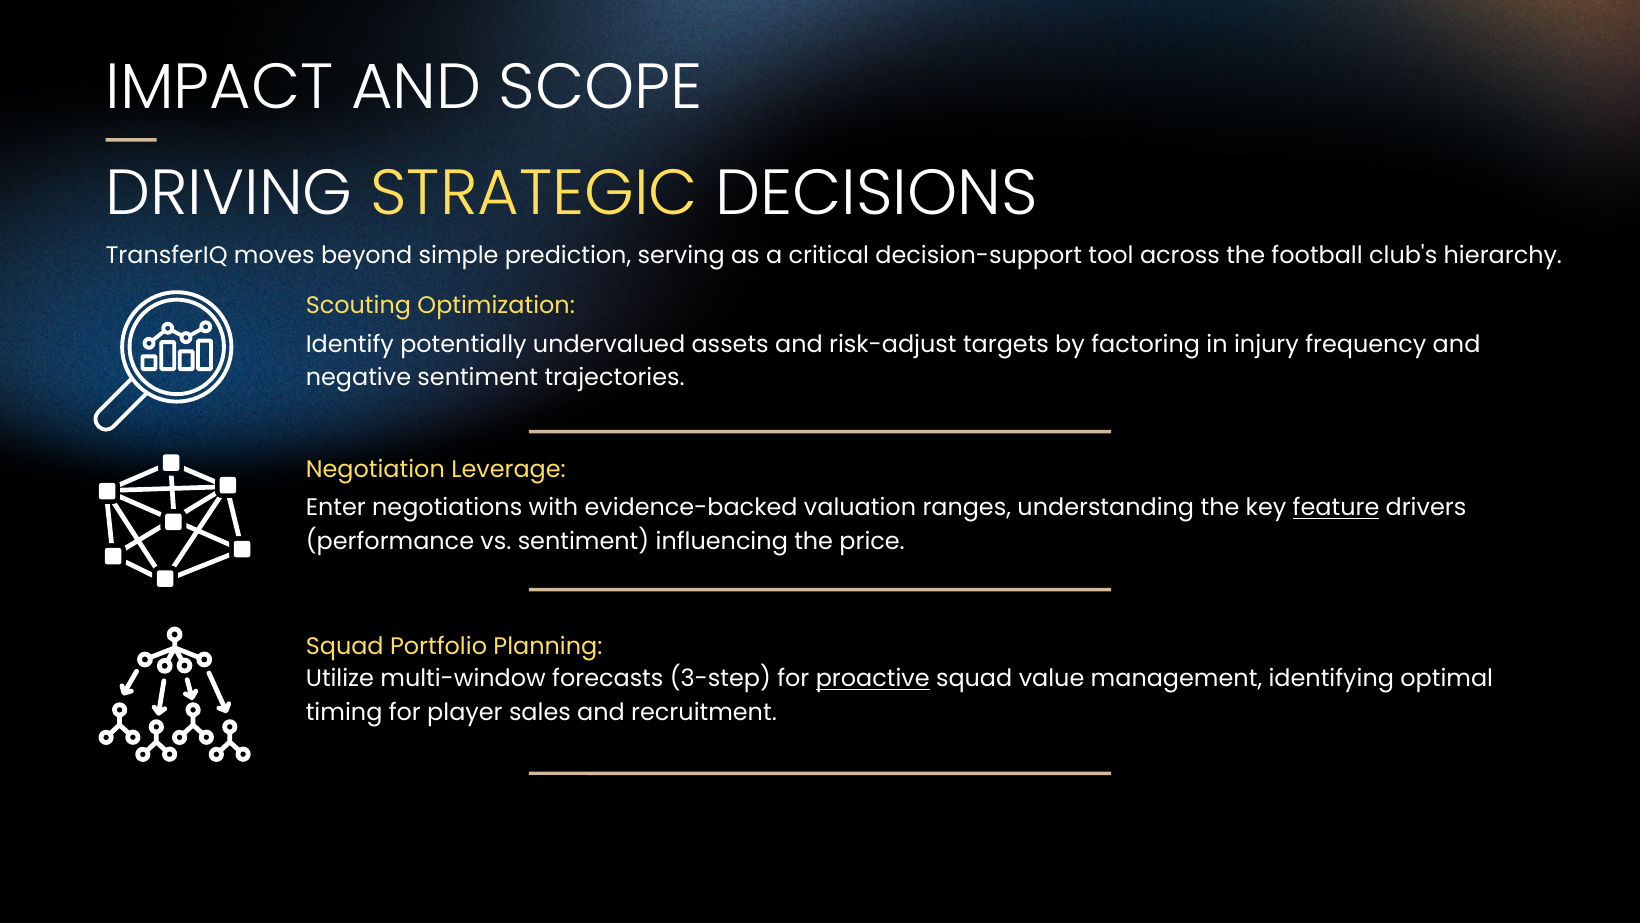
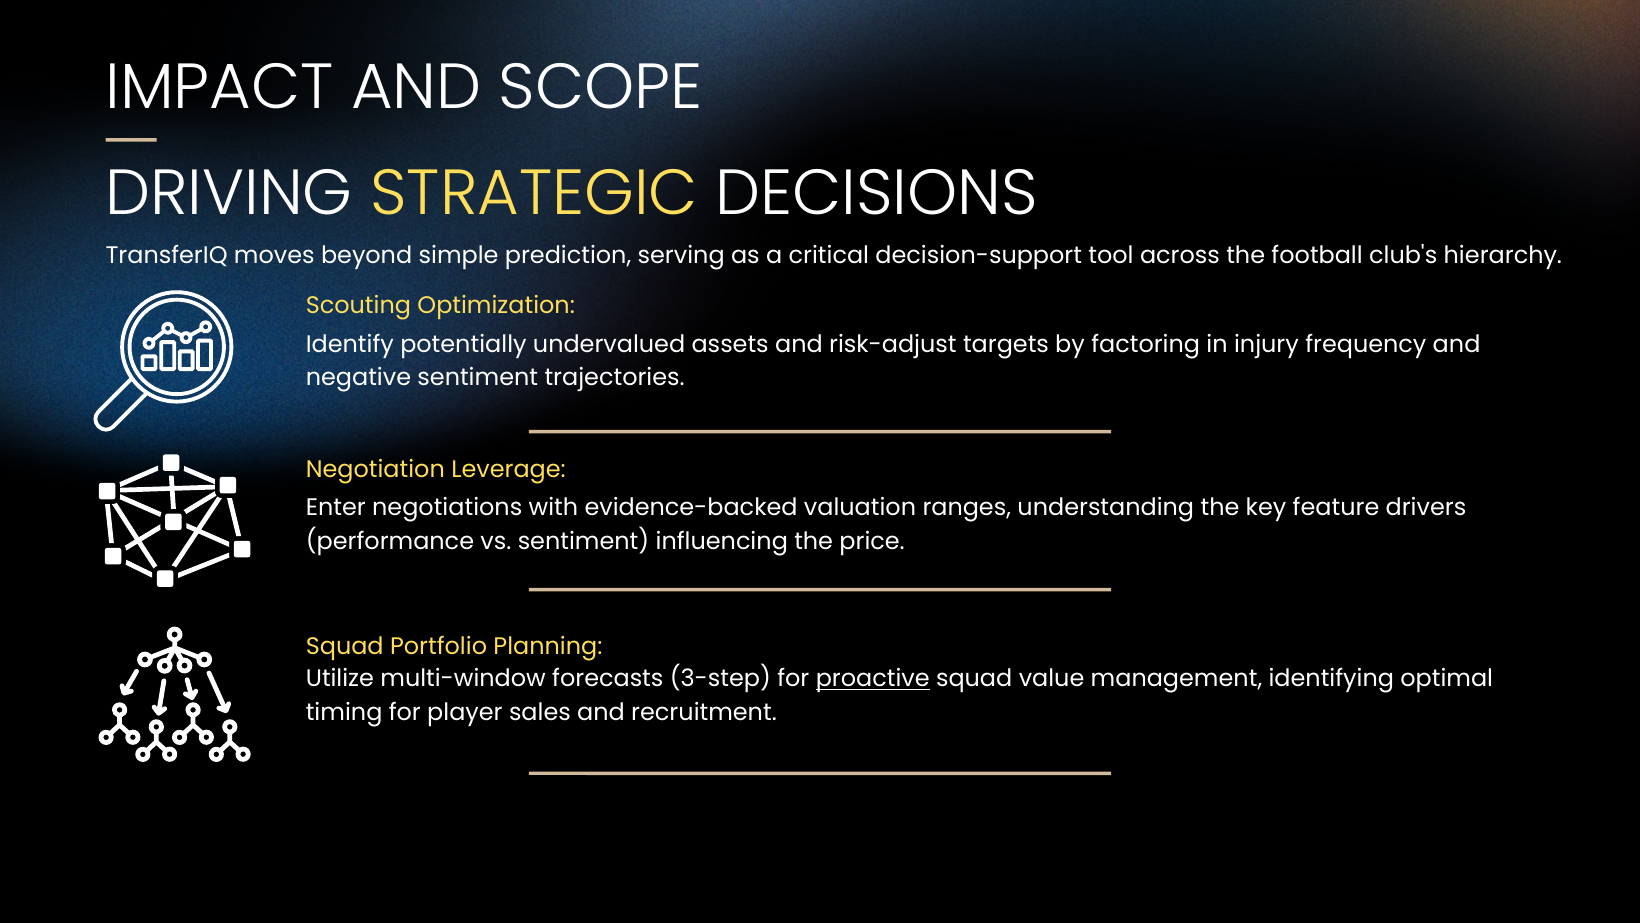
feature underline: present -> none (1336, 508)
